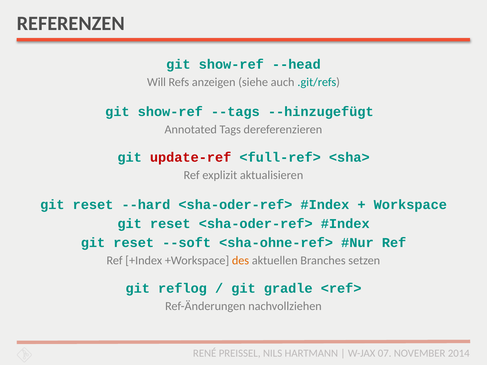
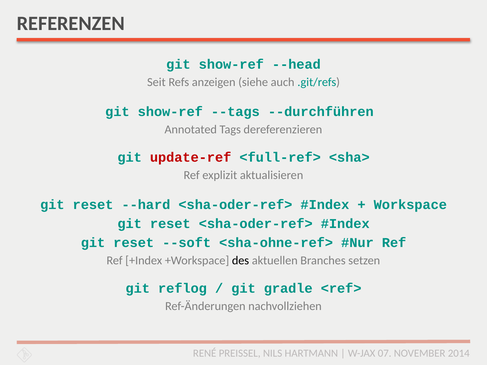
Will: Will -> Seit (156, 82)
--hinzugefügt: --hinzugefügt -> --durchführen (321, 112)
des colour: orange -> black (241, 261)
